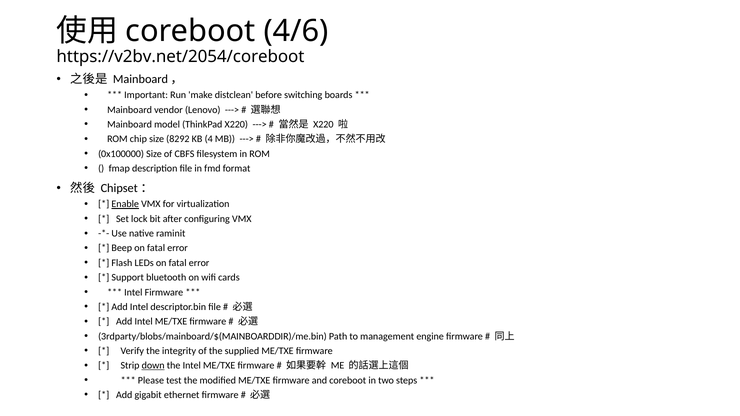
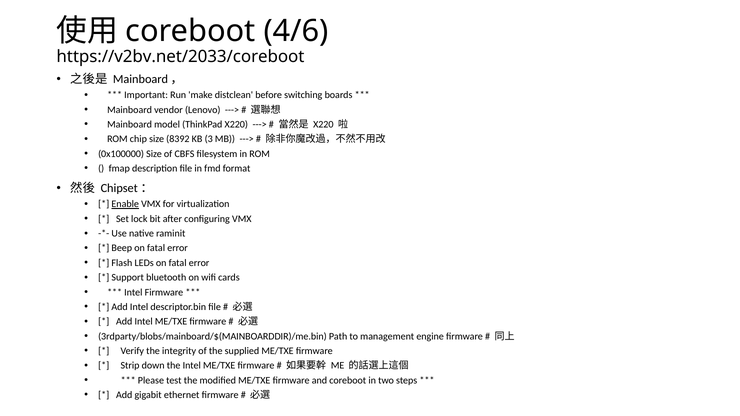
https://v2bv.net/2054/coreboot: https://v2bv.net/2054/coreboot -> https://v2bv.net/2033/coreboot (180, 57)
8292: 8292 -> 8392 (178, 139)
4: 4 -> 3 (209, 139)
down underline: present -> none (153, 366)
